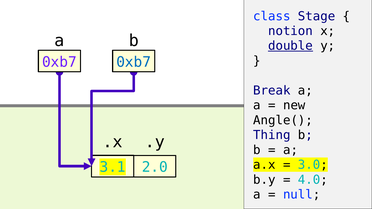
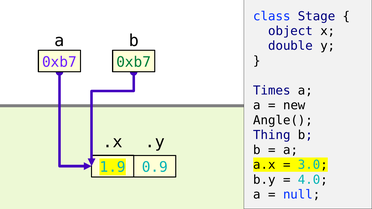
notion: notion -> object (290, 31)
double underline: present -> none (290, 46)
0xb7 colour: blue -> green (134, 62)
Break: Break -> Times (272, 91)
3.1: 3.1 -> 1.9 (113, 167)
2.0: 2.0 -> 0.9 (155, 167)
